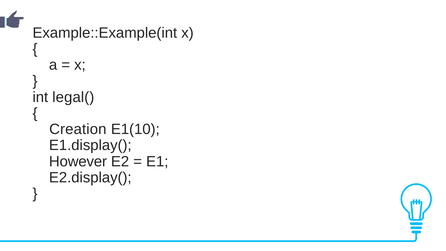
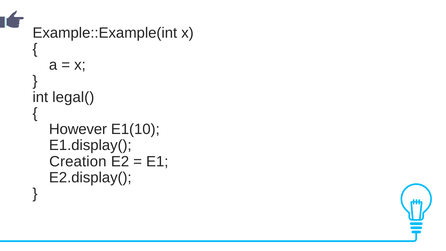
Creation: Creation -> However (78, 129)
However: However -> Creation (78, 161)
